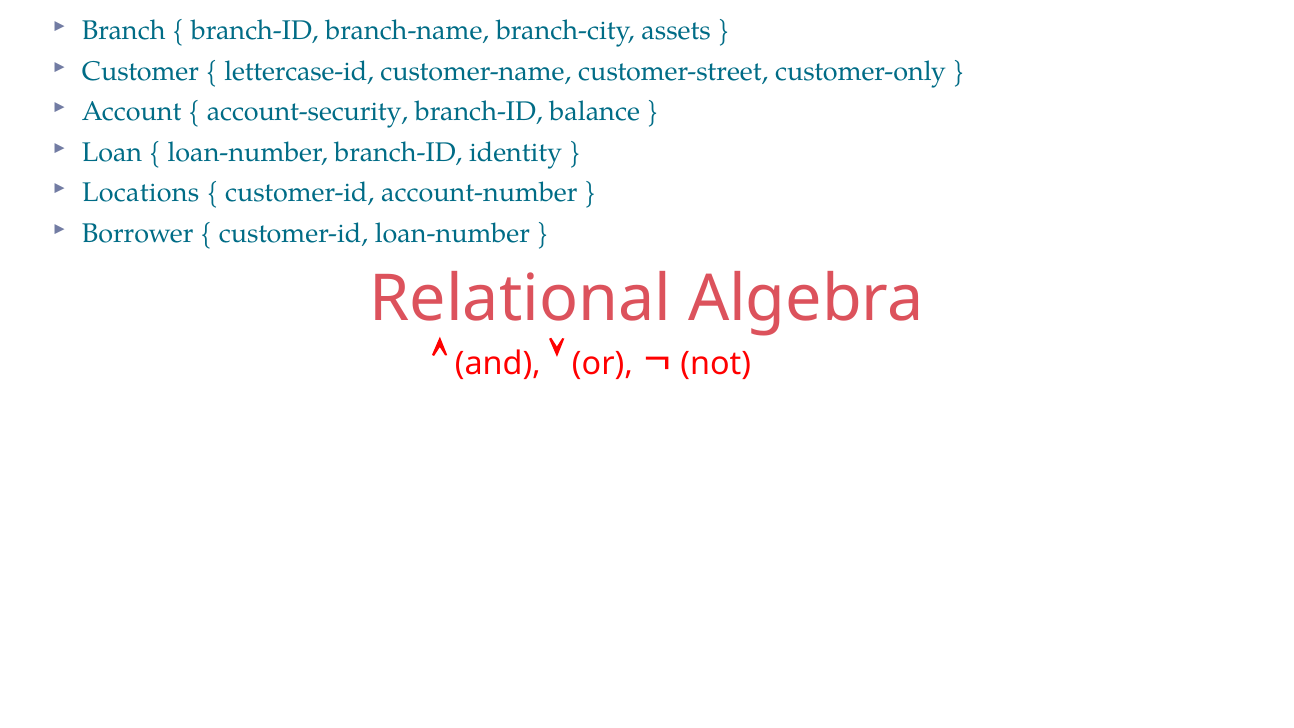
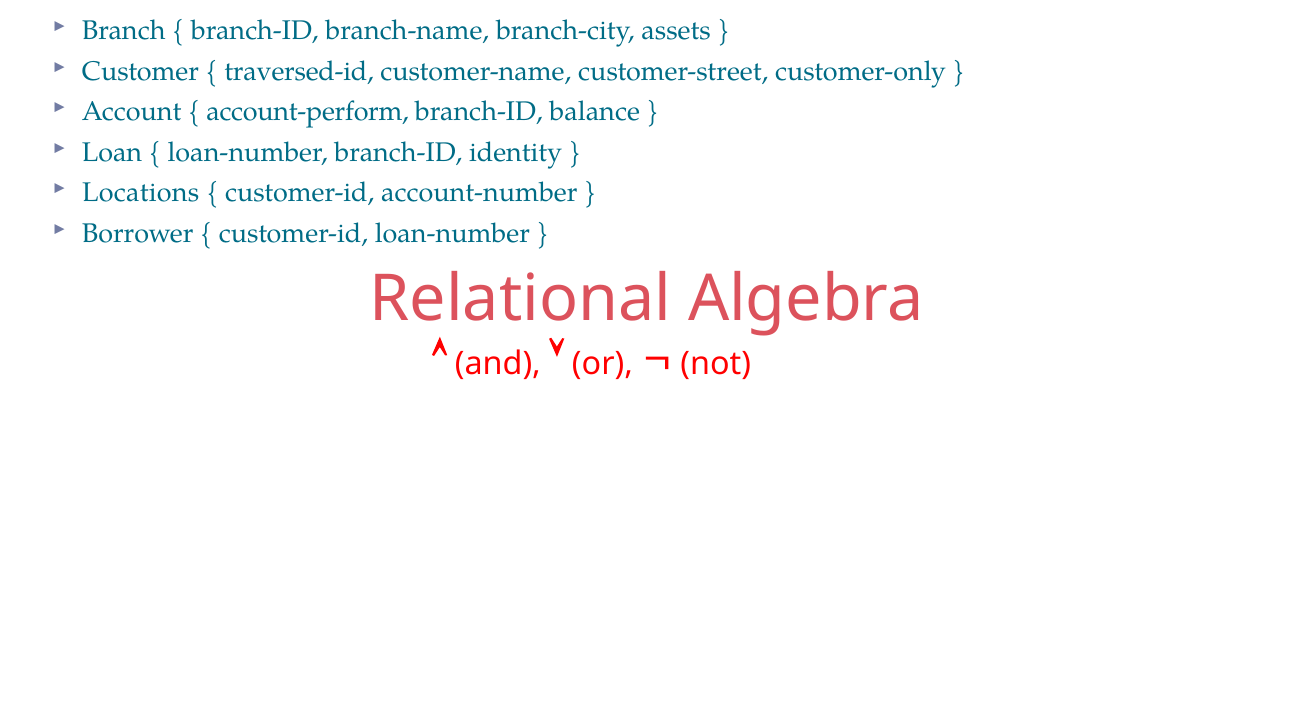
lettercase-id: lettercase-id -> traversed-id (299, 71)
account-security: account-security -> account-perform (308, 112)
